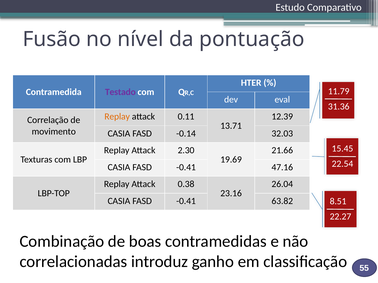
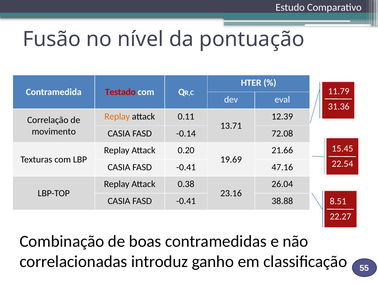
Testado colour: purple -> red (120, 92)
32.03: 32.03 -> 72.08 (282, 134)
2.30: 2.30 -> 0.20 (186, 151)
63.82: 63.82 -> 38.88 (282, 201)
